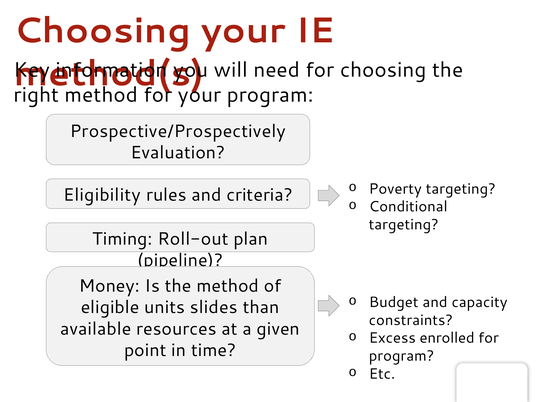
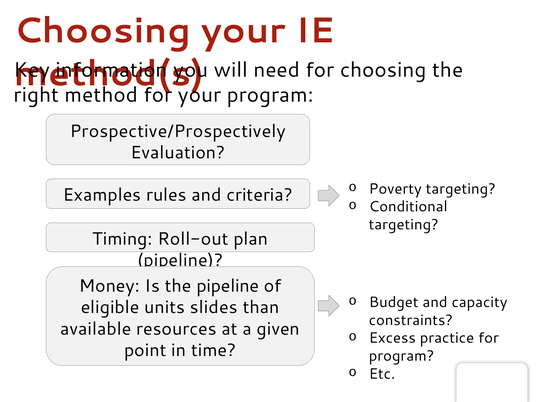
Eligibility: Eligibility -> Examples (102, 195)
the method: method -> pipeline (228, 286)
enrolled: enrolled -> practice (447, 338)
